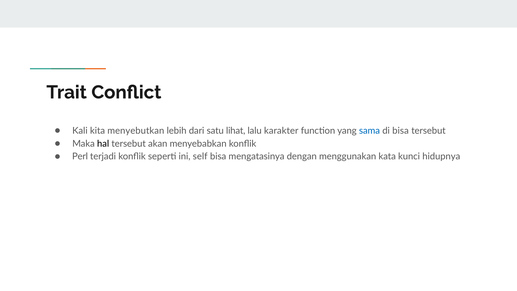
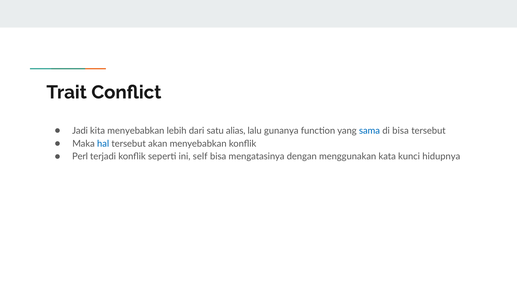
Kali: Kali -> Jadi (80, 131)
kita menyebutkan: menyebutkan -> menyebabkan (136, 131)
lihat: lihat -> alias (236, 131)
karakter: karakter -> gunanya (281, 131)
hal colour: black -> blue (103, 144)
